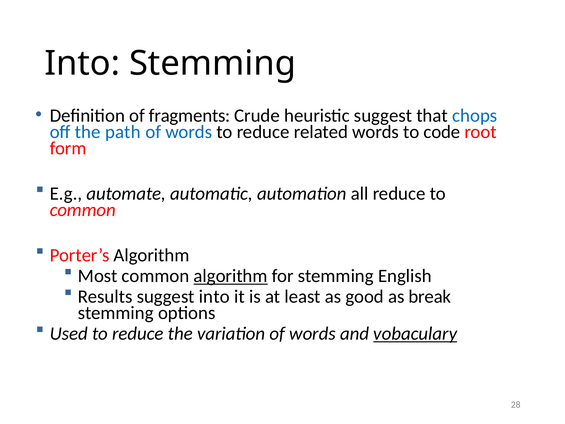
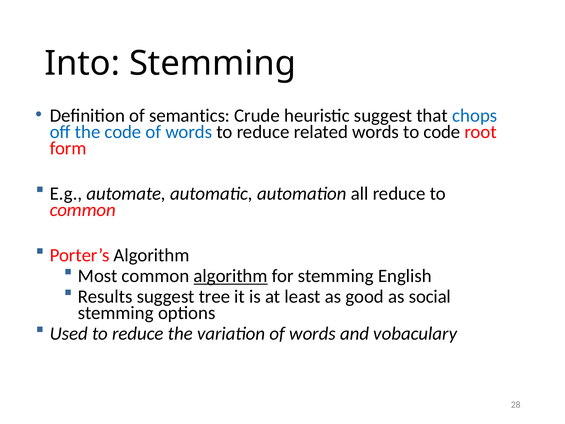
fragments: fragments -> semantics (190, 116)
the path: path -> code (123, 132)
suggest into: into -> tree (214, 297)
break: break -> social (430, 297)
vobaculary underline: present -> none (415, 333)
